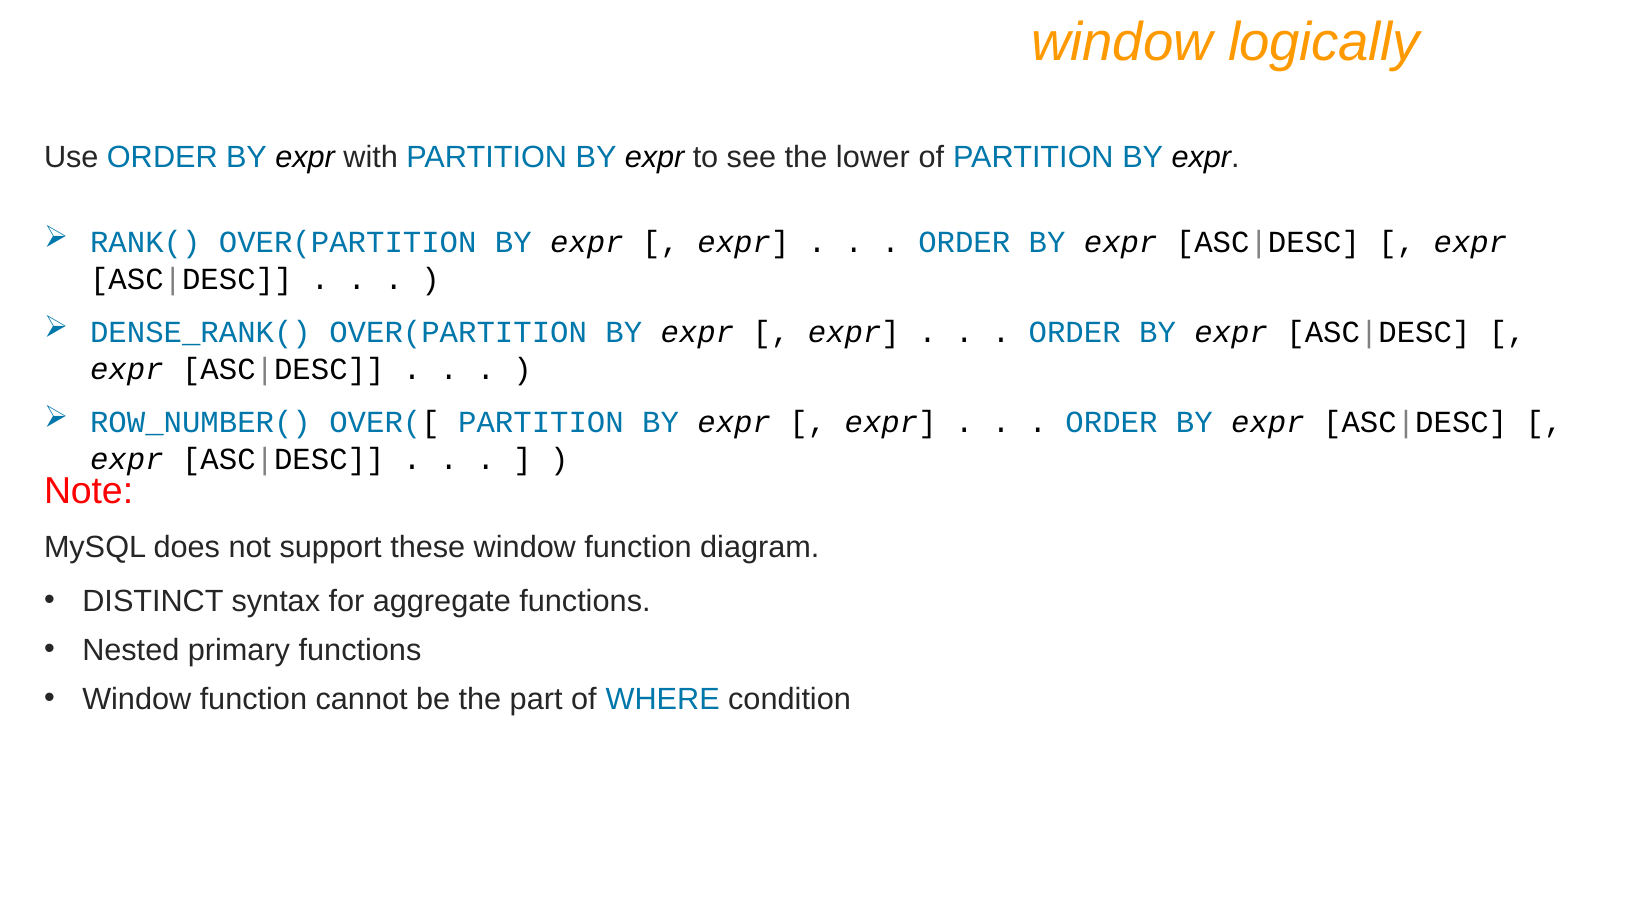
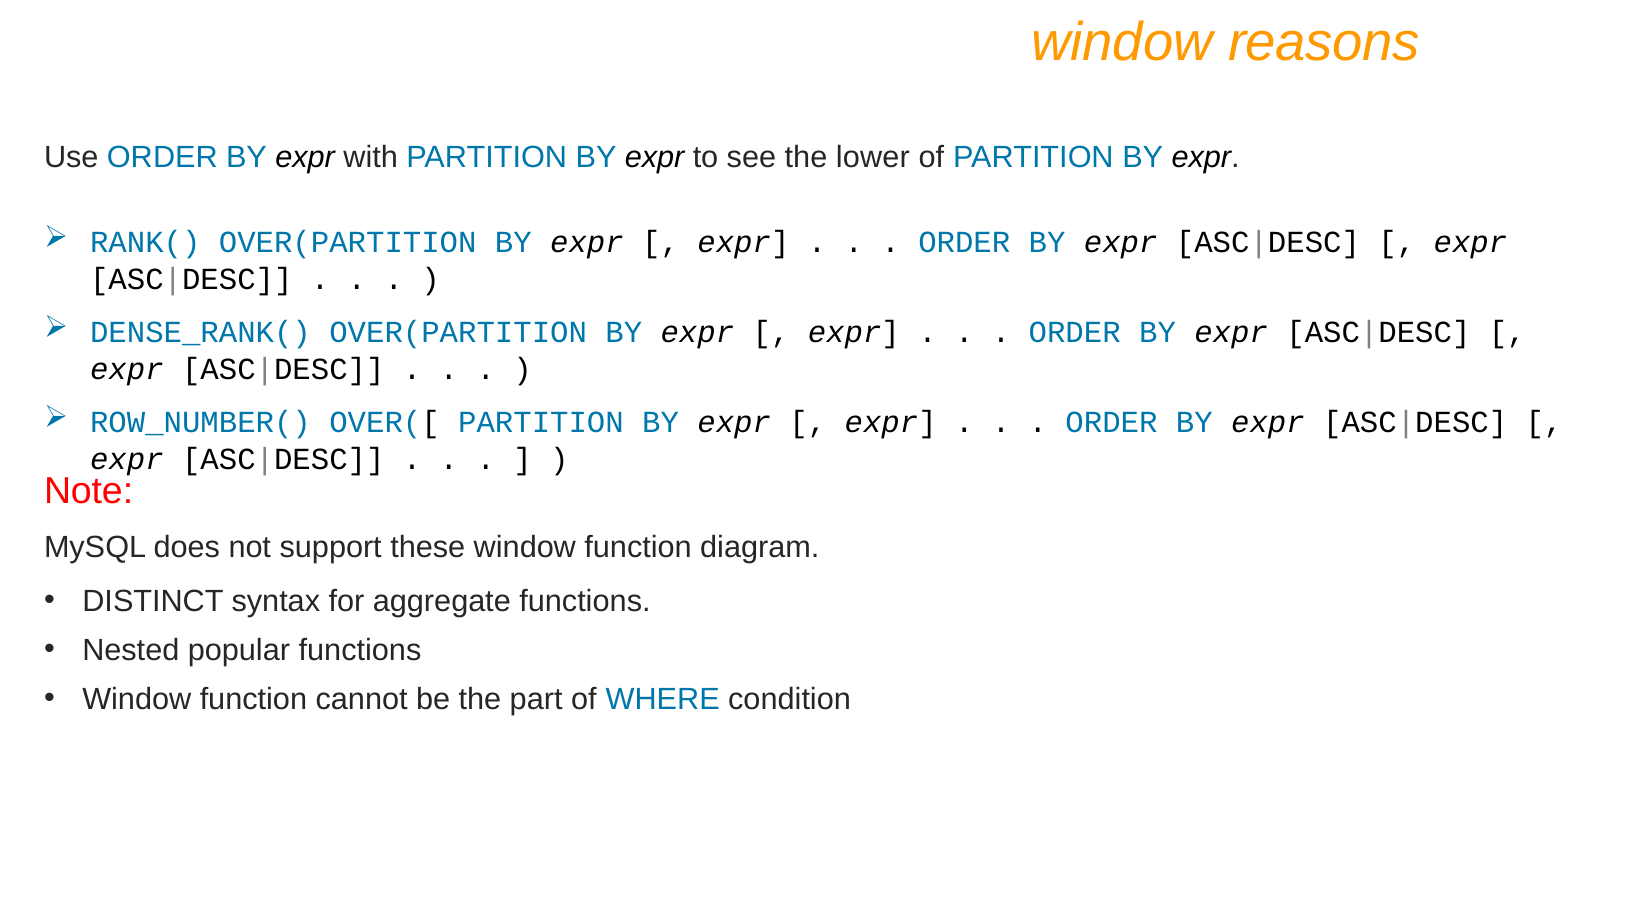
logically: logically -> reasons (1324, 43)
primary: primary -> popular (239, 650)
